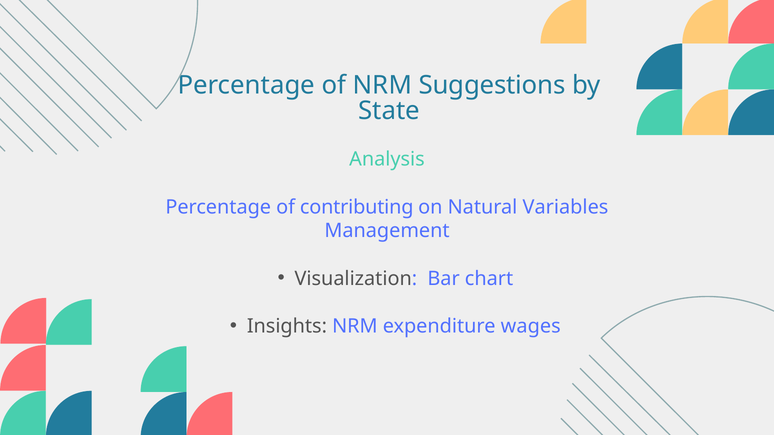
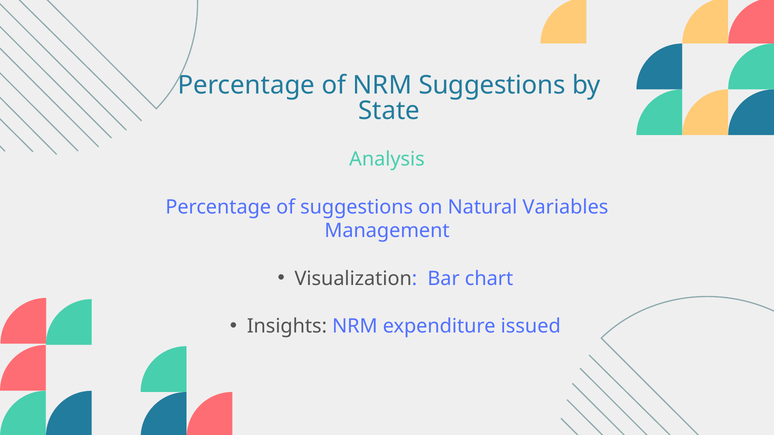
of contributing: contributing -> suggestions (357, 207)
wages: wages -> issued (531, 326)
